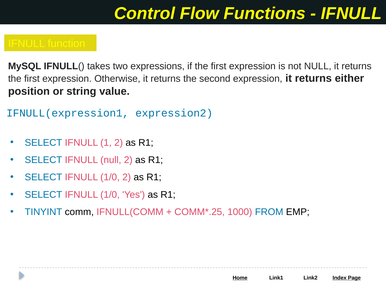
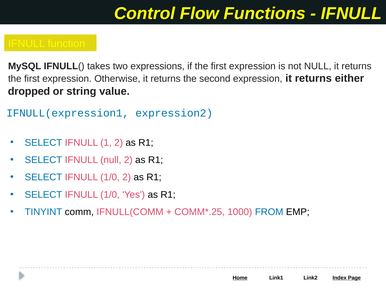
position: position -> dropped (29, 91)
